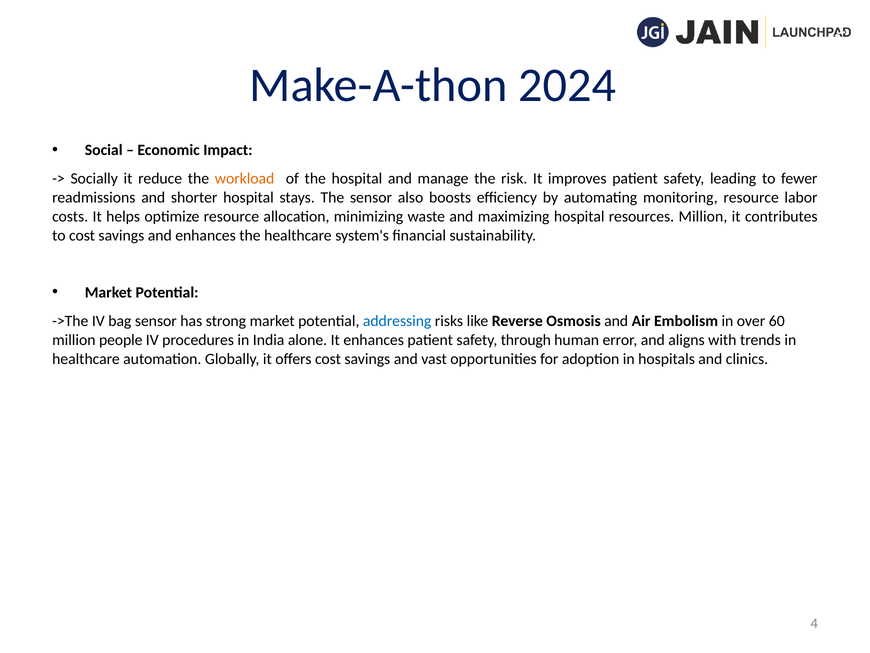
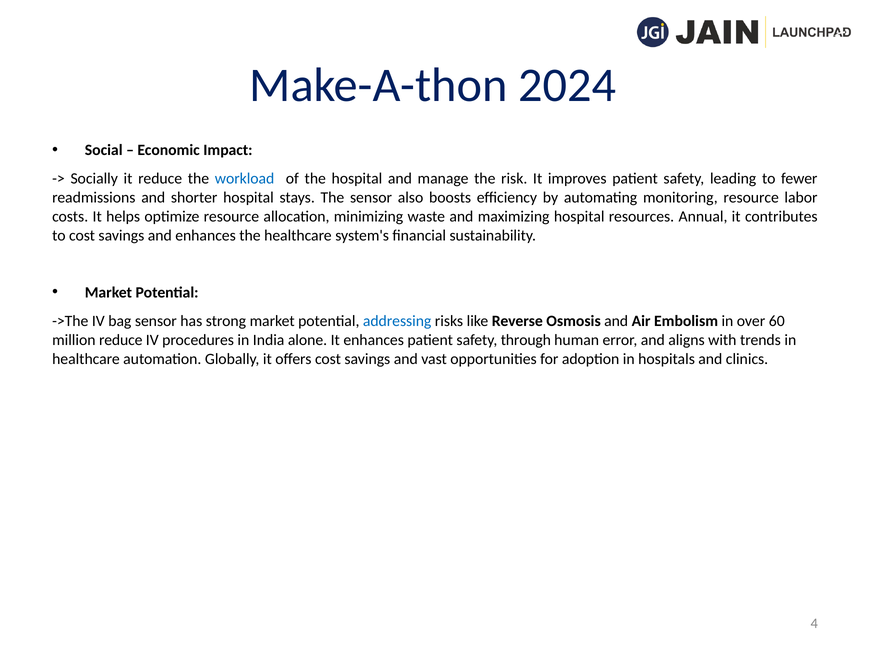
workload colour: orange -> blue (245, 179)
resources Million: Million -> Annual (703, 216)
million people: people -> reduce (121, 340)
